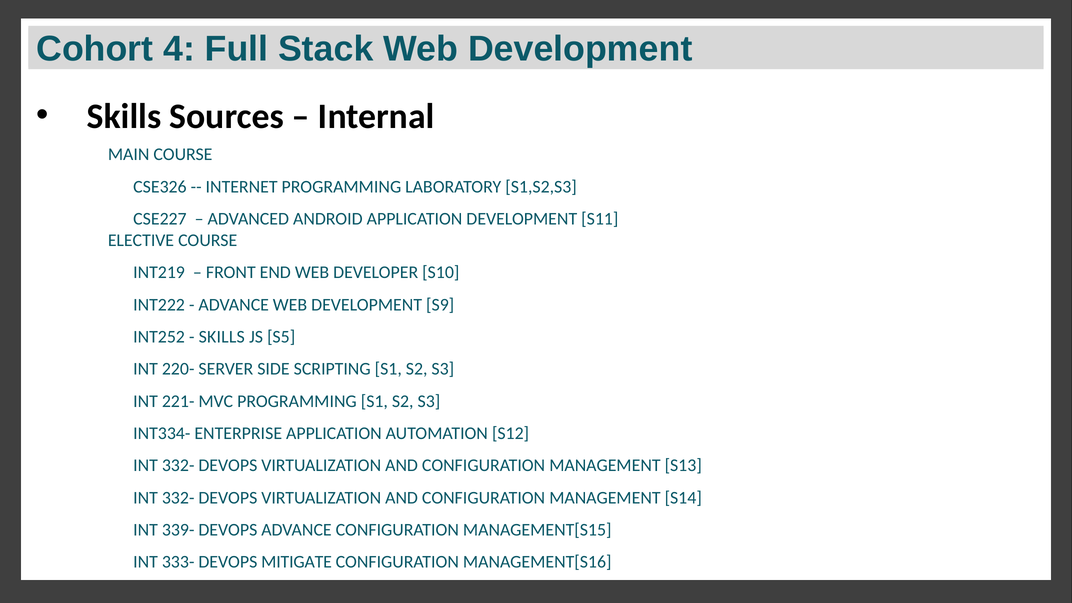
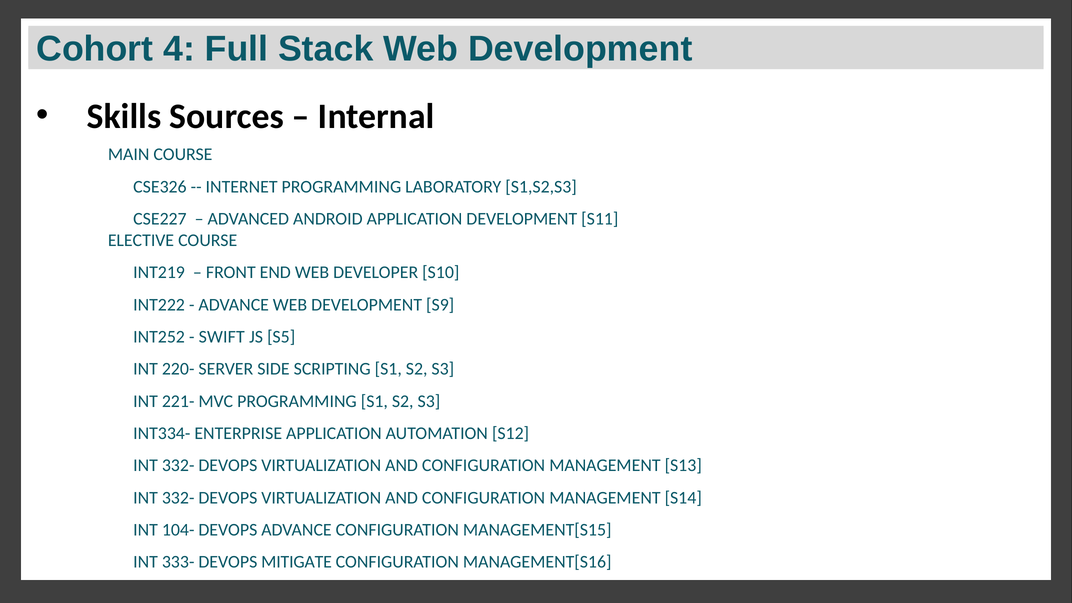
SKILLS: SKILLS -> SWIFT (222, 337)
339-: 339- -> 104- (178, 530)
